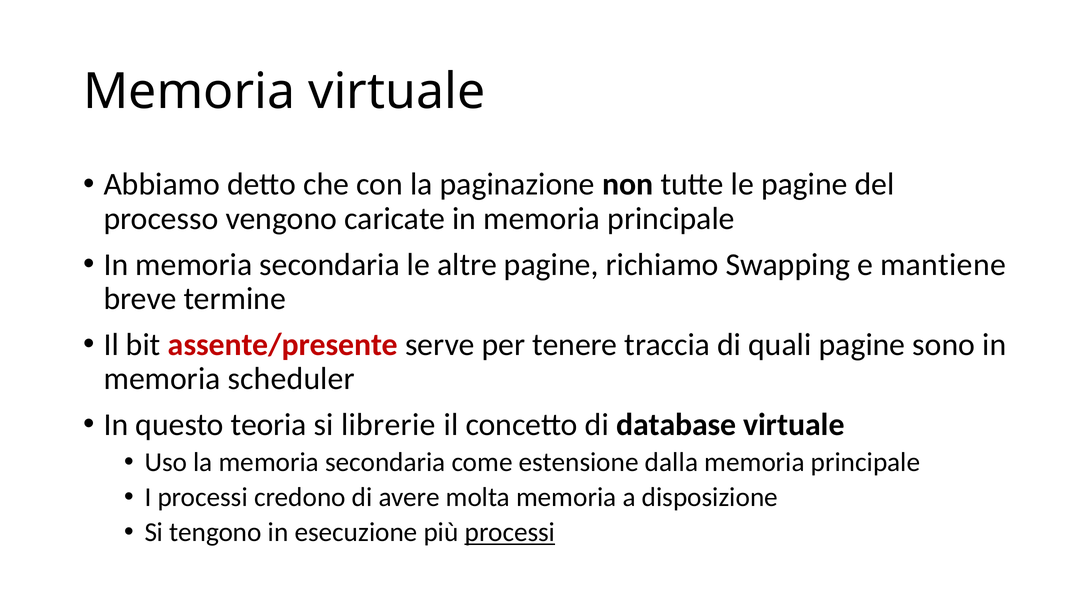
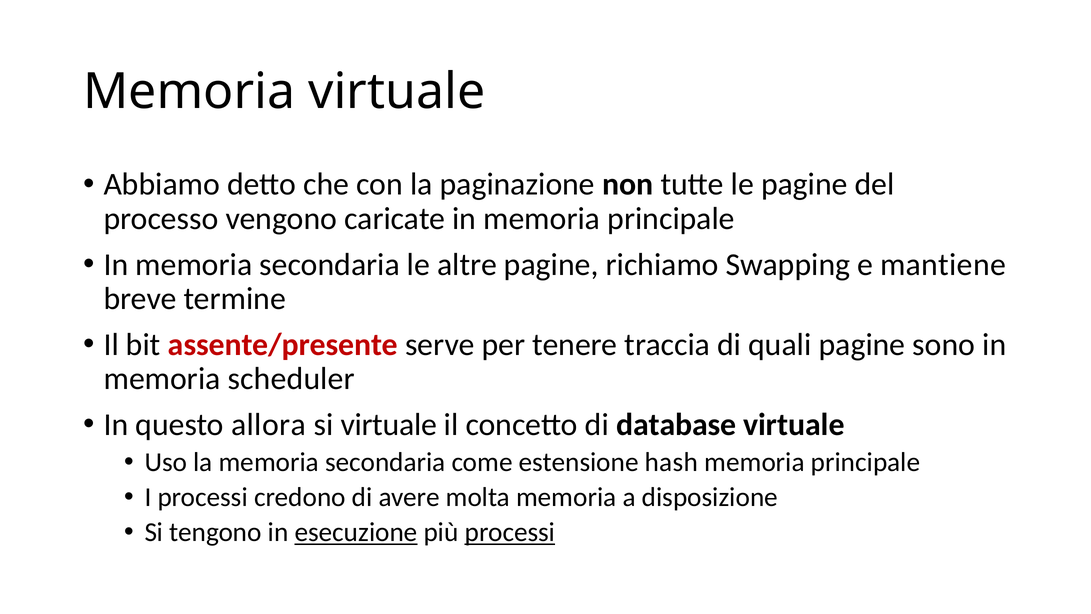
teoria: teoria -> allora (269, 424)
si librerie: librerie -> virtuale (389, 424)
dalla: dalla -> hash (671, 462)
esecuzione underline: none -> present (356, 532)
